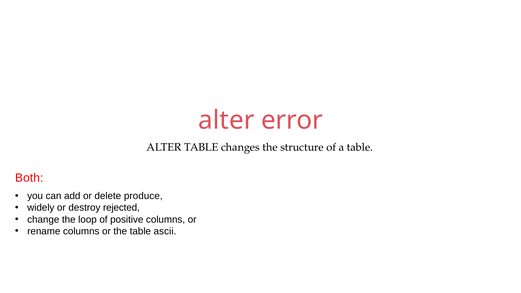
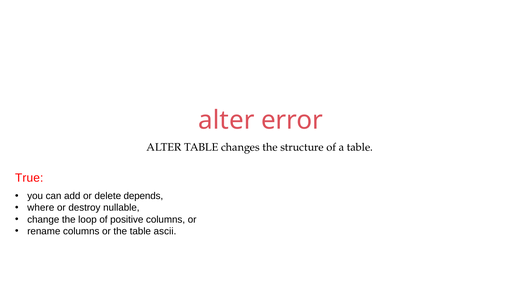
Both: Both -> True (29, 178)
produce: produce -> depends (143, 196)
widely: widely -> where (41, 208)
rejected: rejected -> nullable (121, 208)
